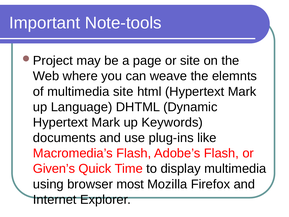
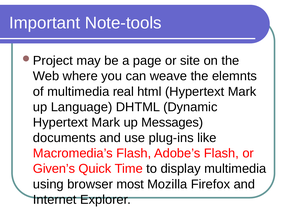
multimedia site: site -> real (123, 91)
Keywords: Keywords -> Messages (172, 122)
